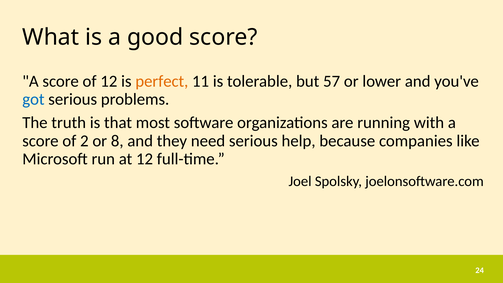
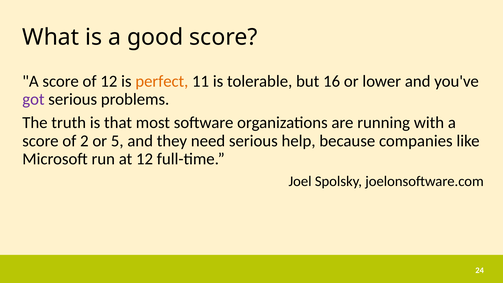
57: 57 -> 16 (332, 81)
got colour: blue -> purple (33, 99)
8: 8 -> 5 (117, 141)
